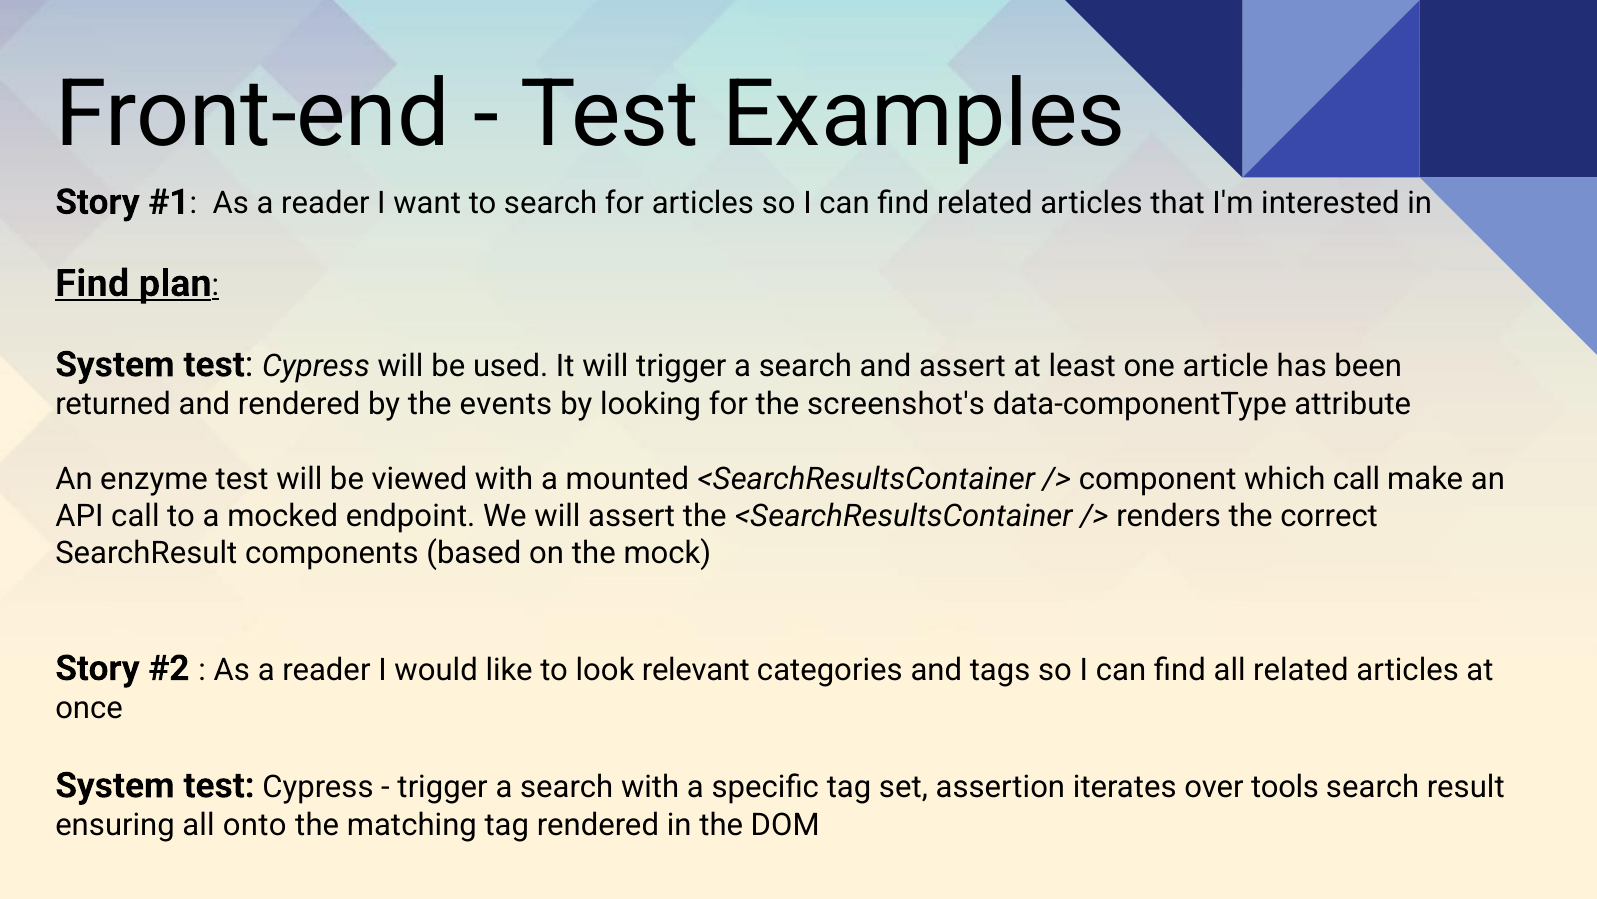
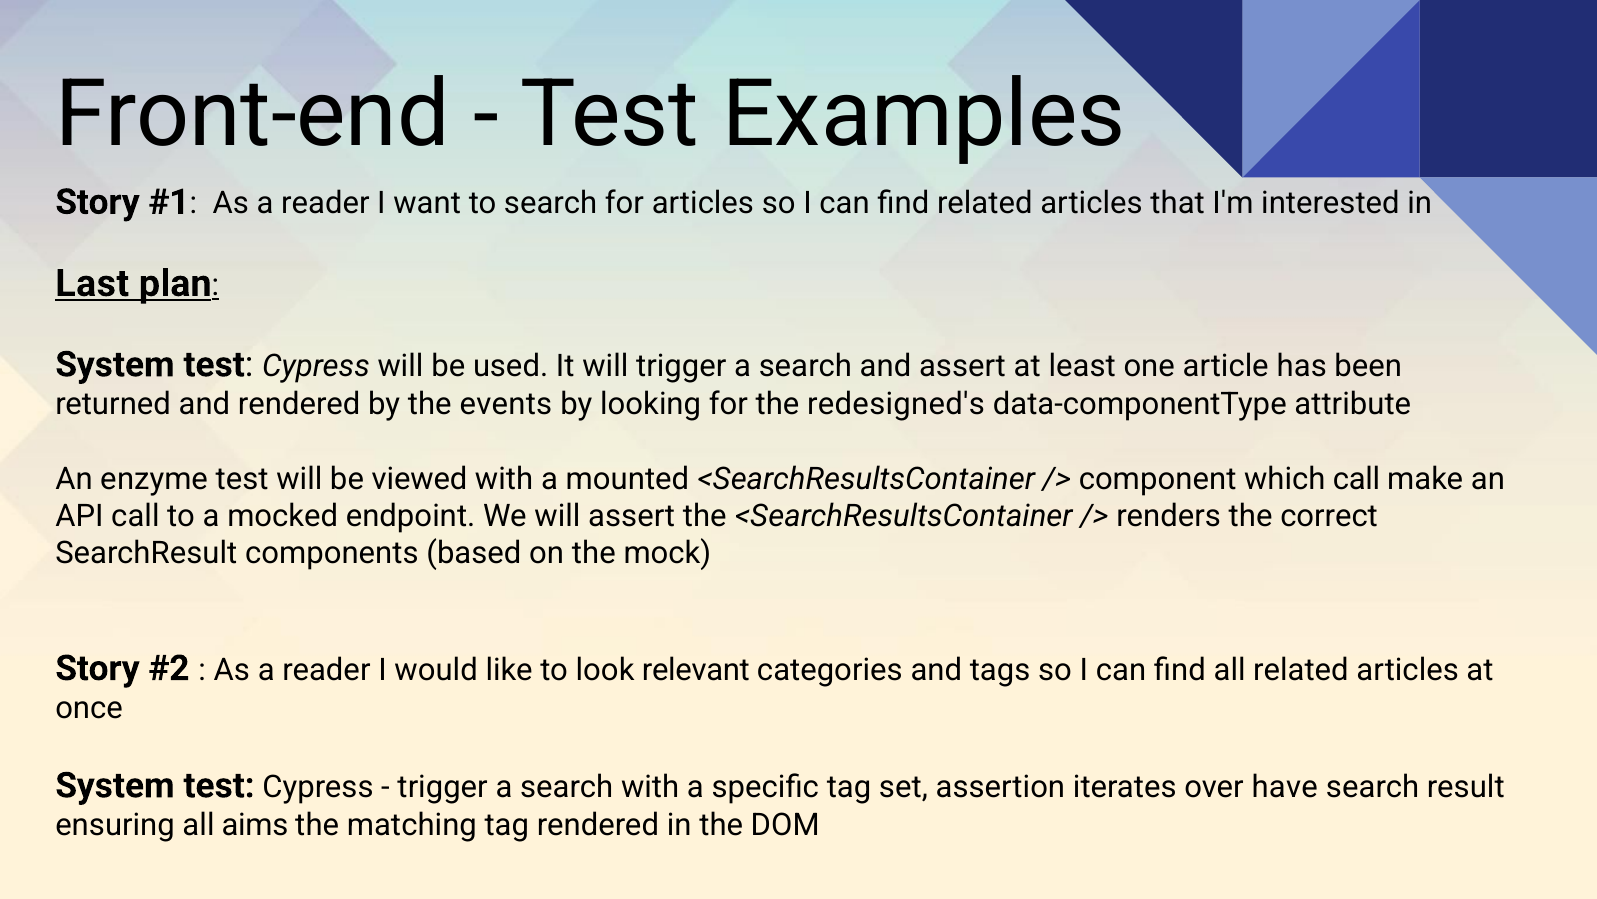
Find: Find -> Last (92, 283)
screenshot's: screenshot's -> redesigned's (896, 404)
tools: tools -> have (1285, 786)
onto: onto -> aims (255, 825)
